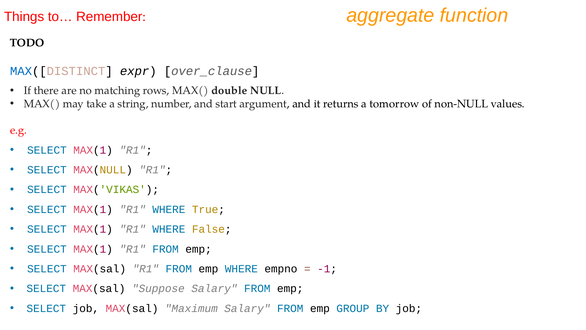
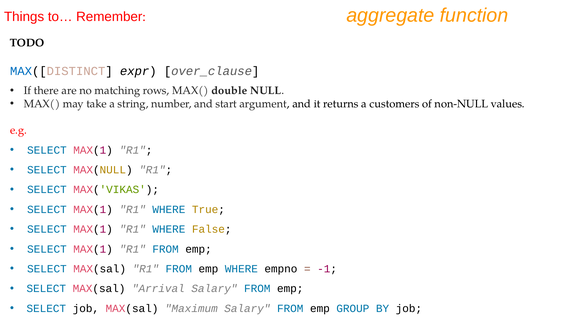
tomorrow: tomorrow -> customers (394, 104)
Suppose: Suppose -> Arrival (158, 288)
